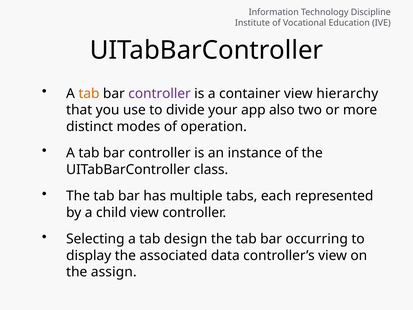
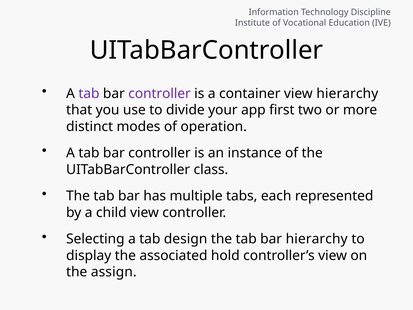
tab colour: orange -> purple (89, 93)
also: also -> first (282, 110)
bar occurring: occurring -> hierarchy (317, 239)
data: data -> hold (225, 255)
